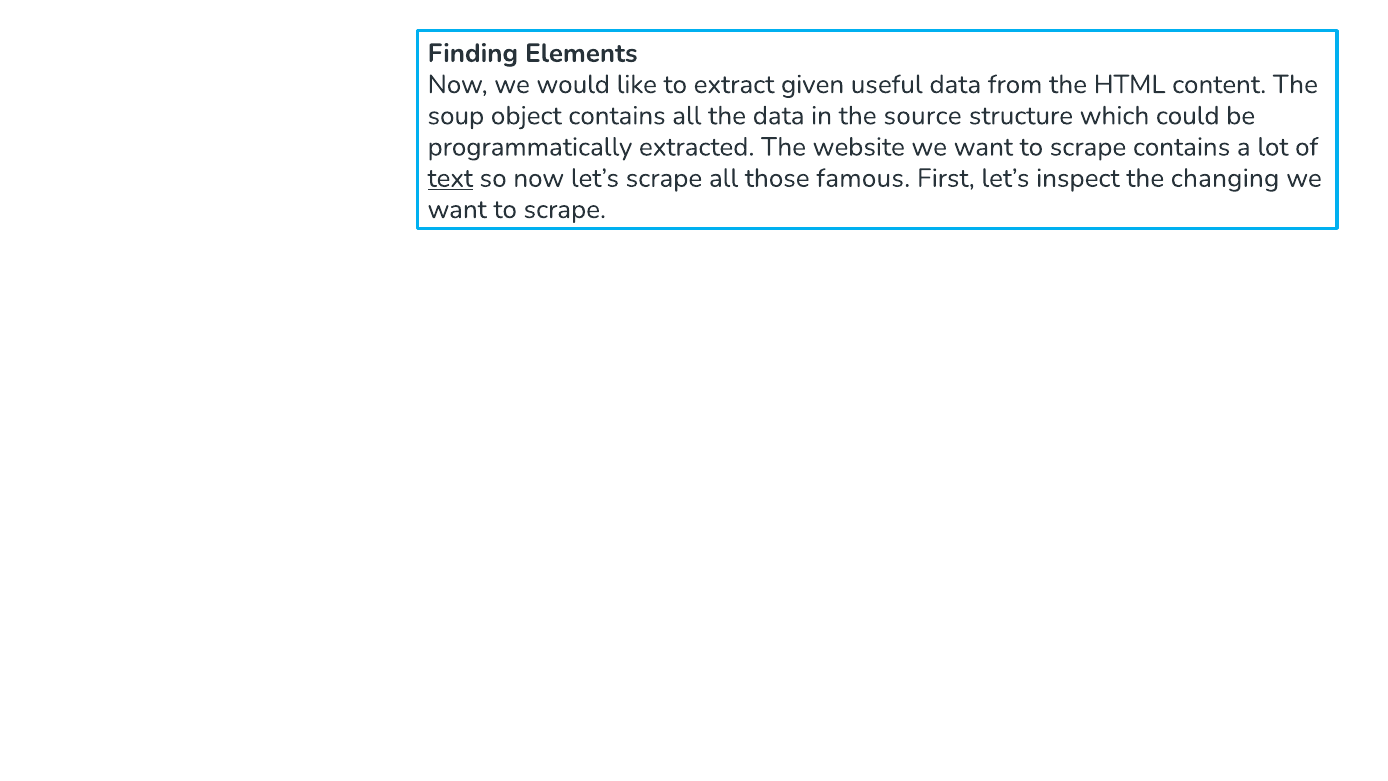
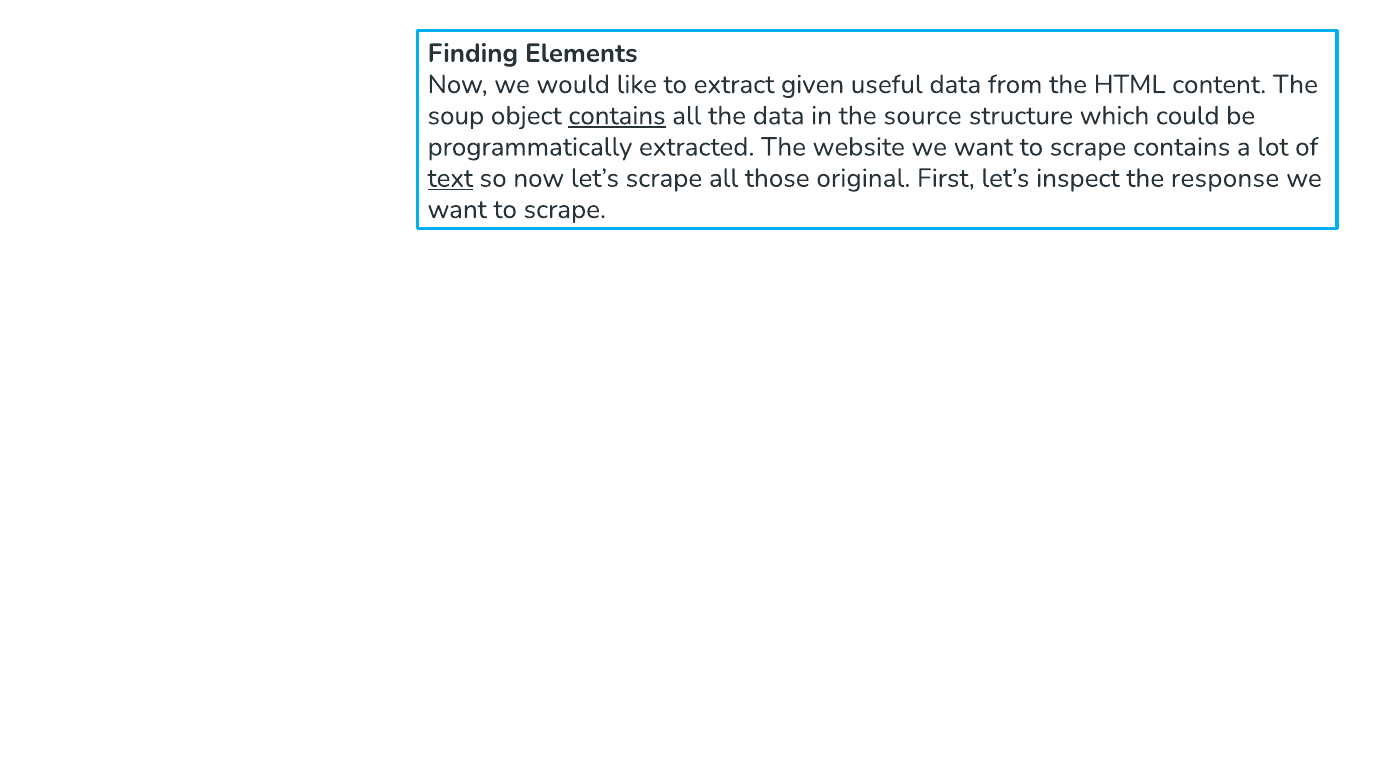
contains underline: none -> present (617, 116)
famous: famous -> original (863, 178)
changing: changing -> response (1225, 178)
